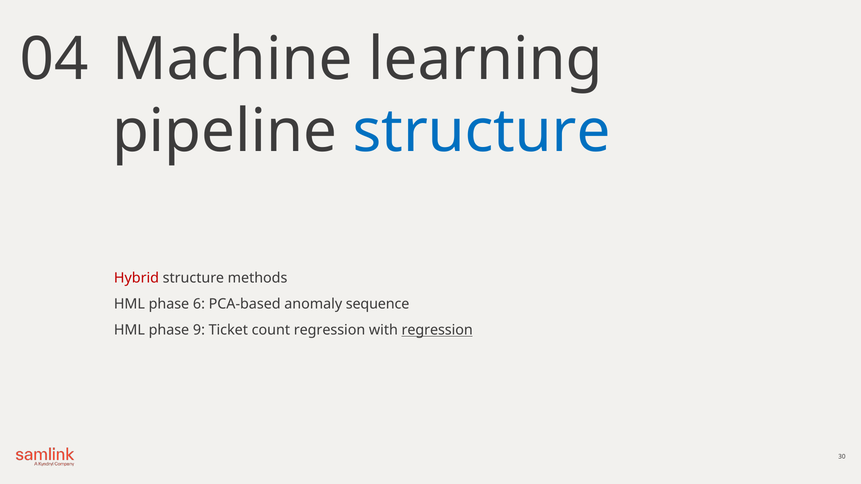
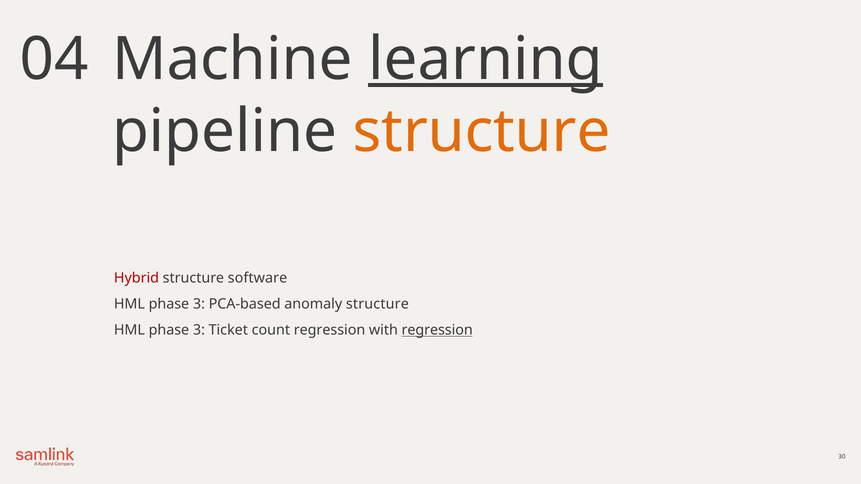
learning underline: none -> present (486, 59)
structure colour: blue -> orange (482, 131)
methods: methods -> software (257, 278)
6: 6 -> 3 (199, 304)
anomaly sequence: sequence -> structure (377, 304)
9: 9 -> 3 (199, 330)
